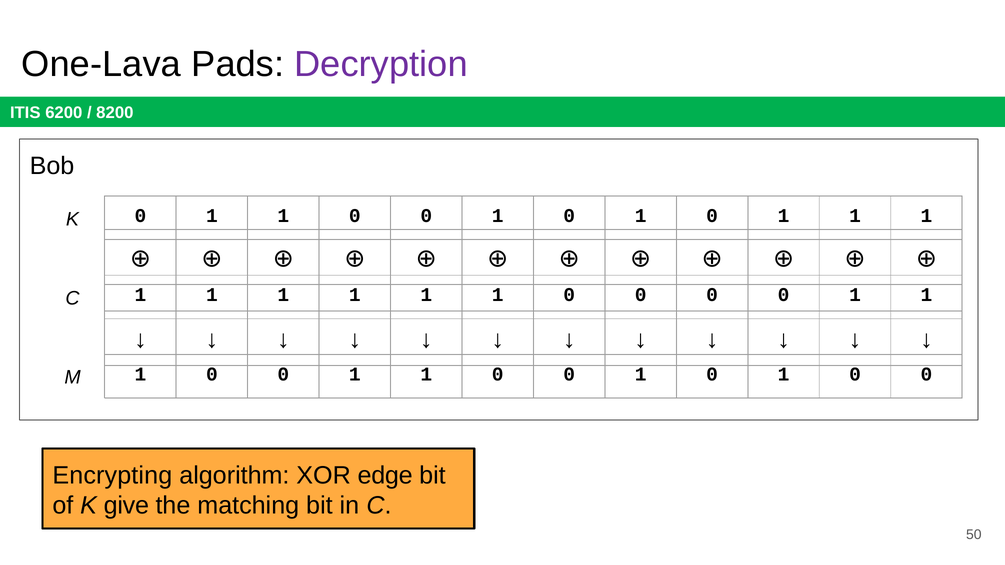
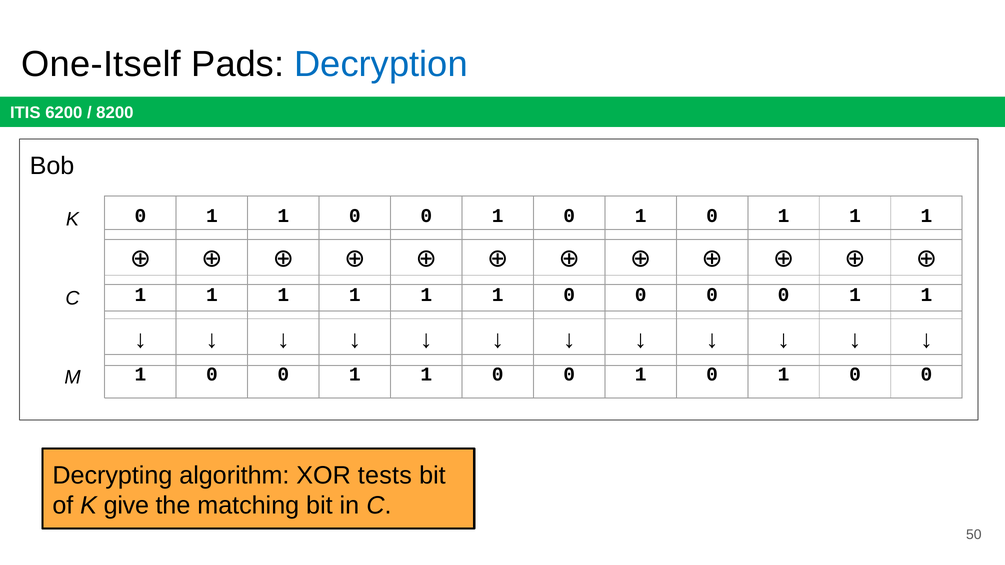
One-Lava: One-Lava -> One-Itself (101, 64)
Decryption colour: purple -> blue (381, 64)
Encrypting: Encrypting -> Decrypting (112, 476)
edge: edge -> tests (385, 476)
